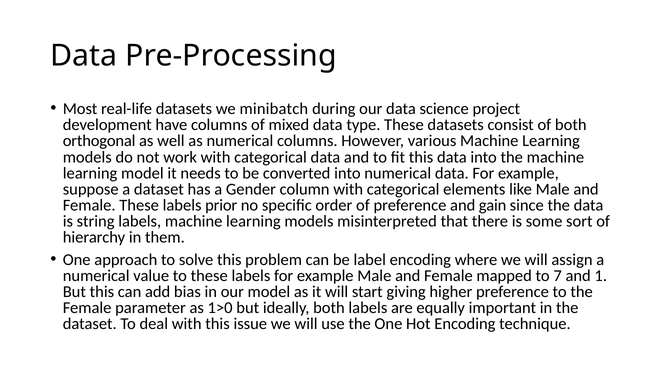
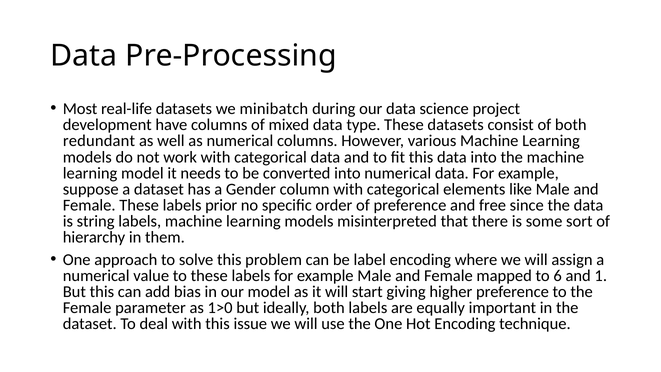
orthogonal: orthogonal -> redundant (99, 141)
gain: gain -> free (493, 205)
7: 7 -> 6 (558, 276)
